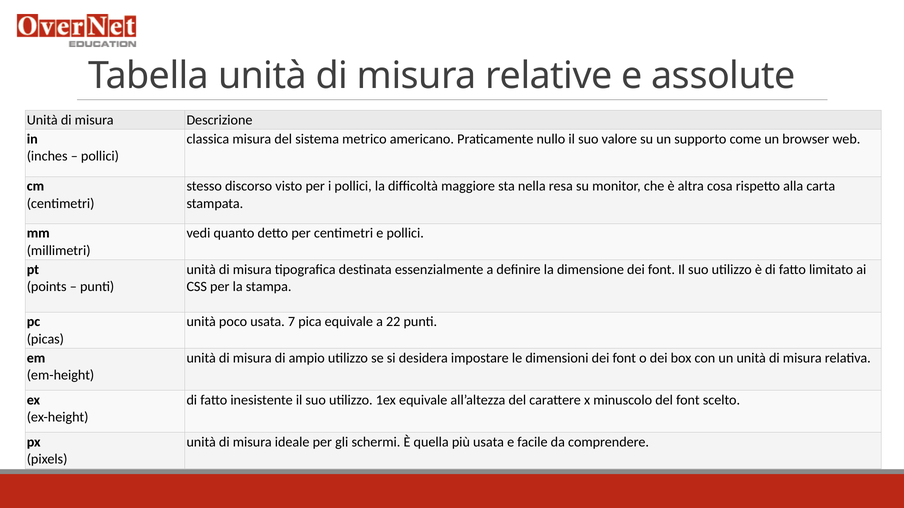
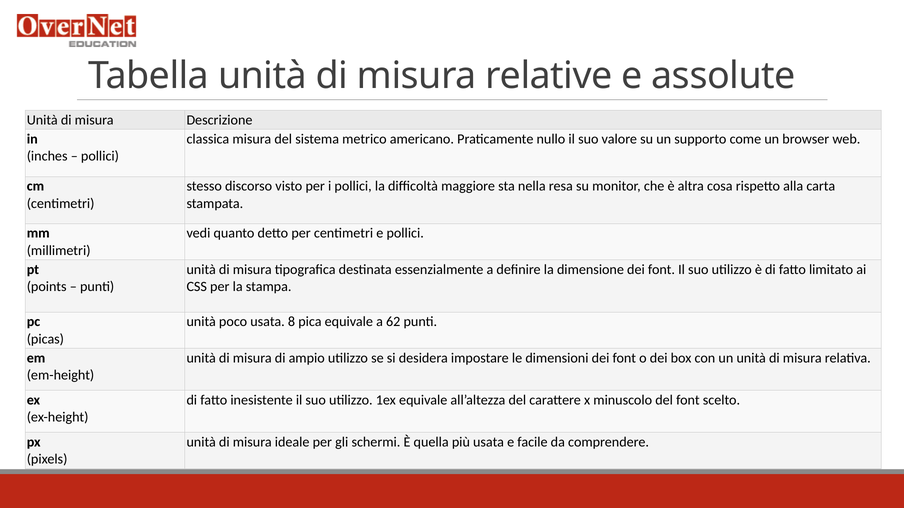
7: 7 -> 8 (292, 322)
22: 22 -> 62 (393, 322)
